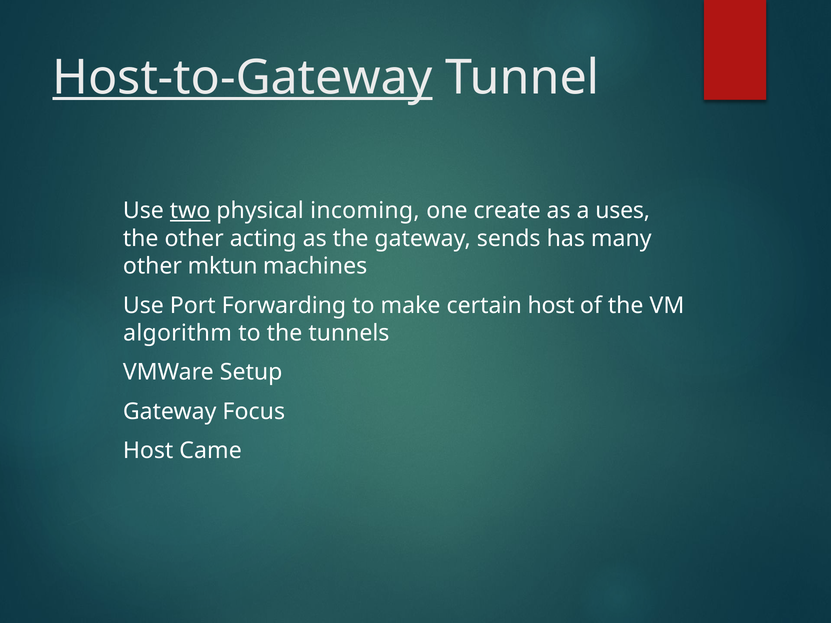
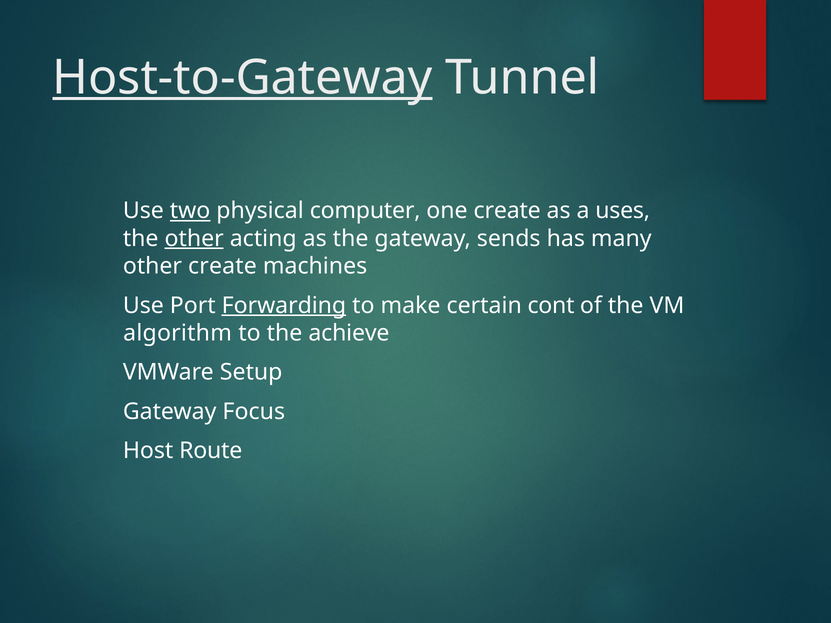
incoming: incoming -> computer (365, 211)
other underline: none -> present (194, 239)
other mktun: mktun -> create (222, 266)
Forwarding underline: none -> present (284, 306)
host: host -> cont (551, 306)
tunnels: tunnels -> achieve (349, 333)
Came: Came -> Route (211, 451)
